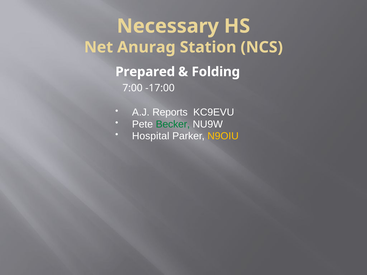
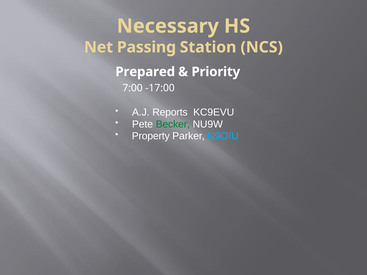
Anurag: Anurag -> Passing (146, 47)
Folding: Folding -> Priority (216, 72)
Hospital: Hospital -> Property (151, 136)
N9OIU colour: yellow -> light blue (223, 136)
